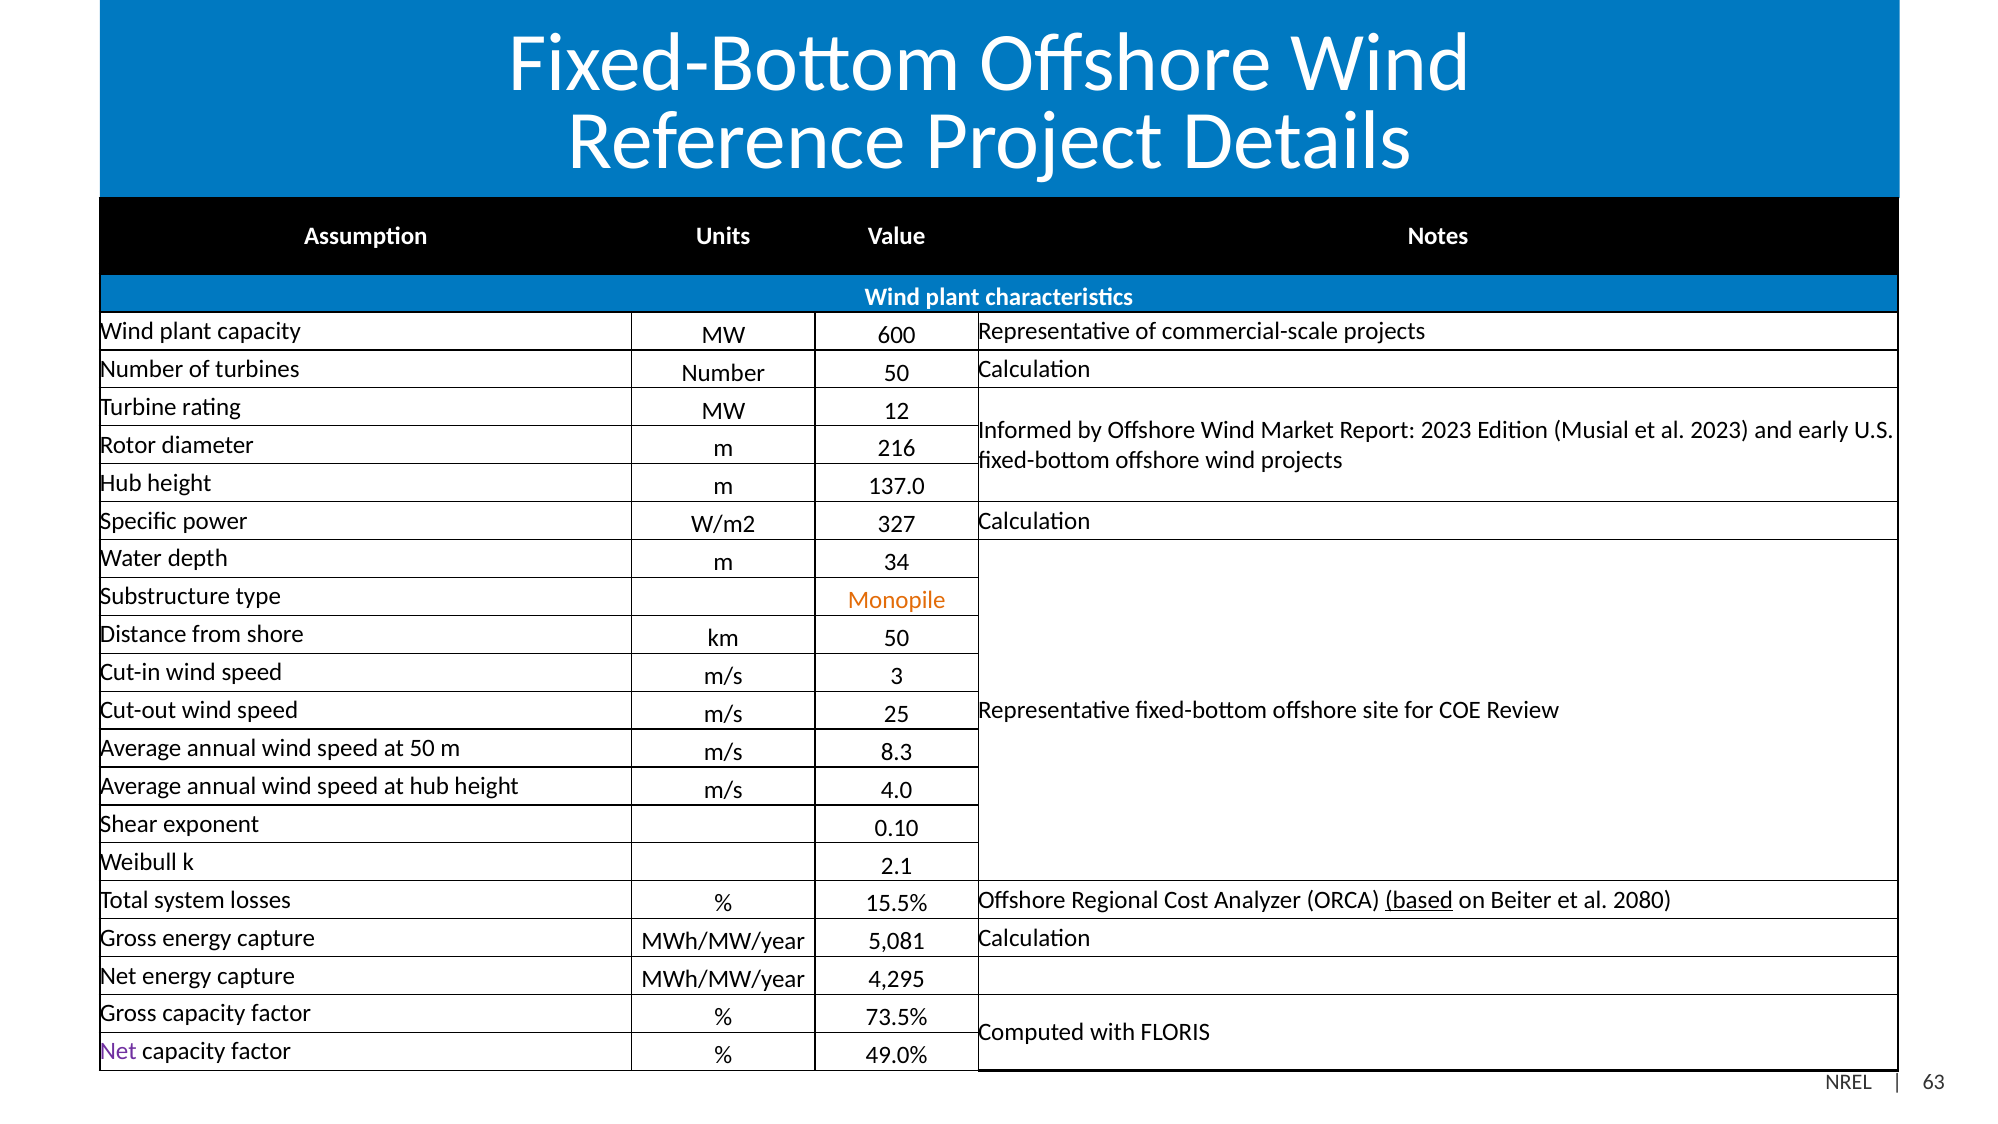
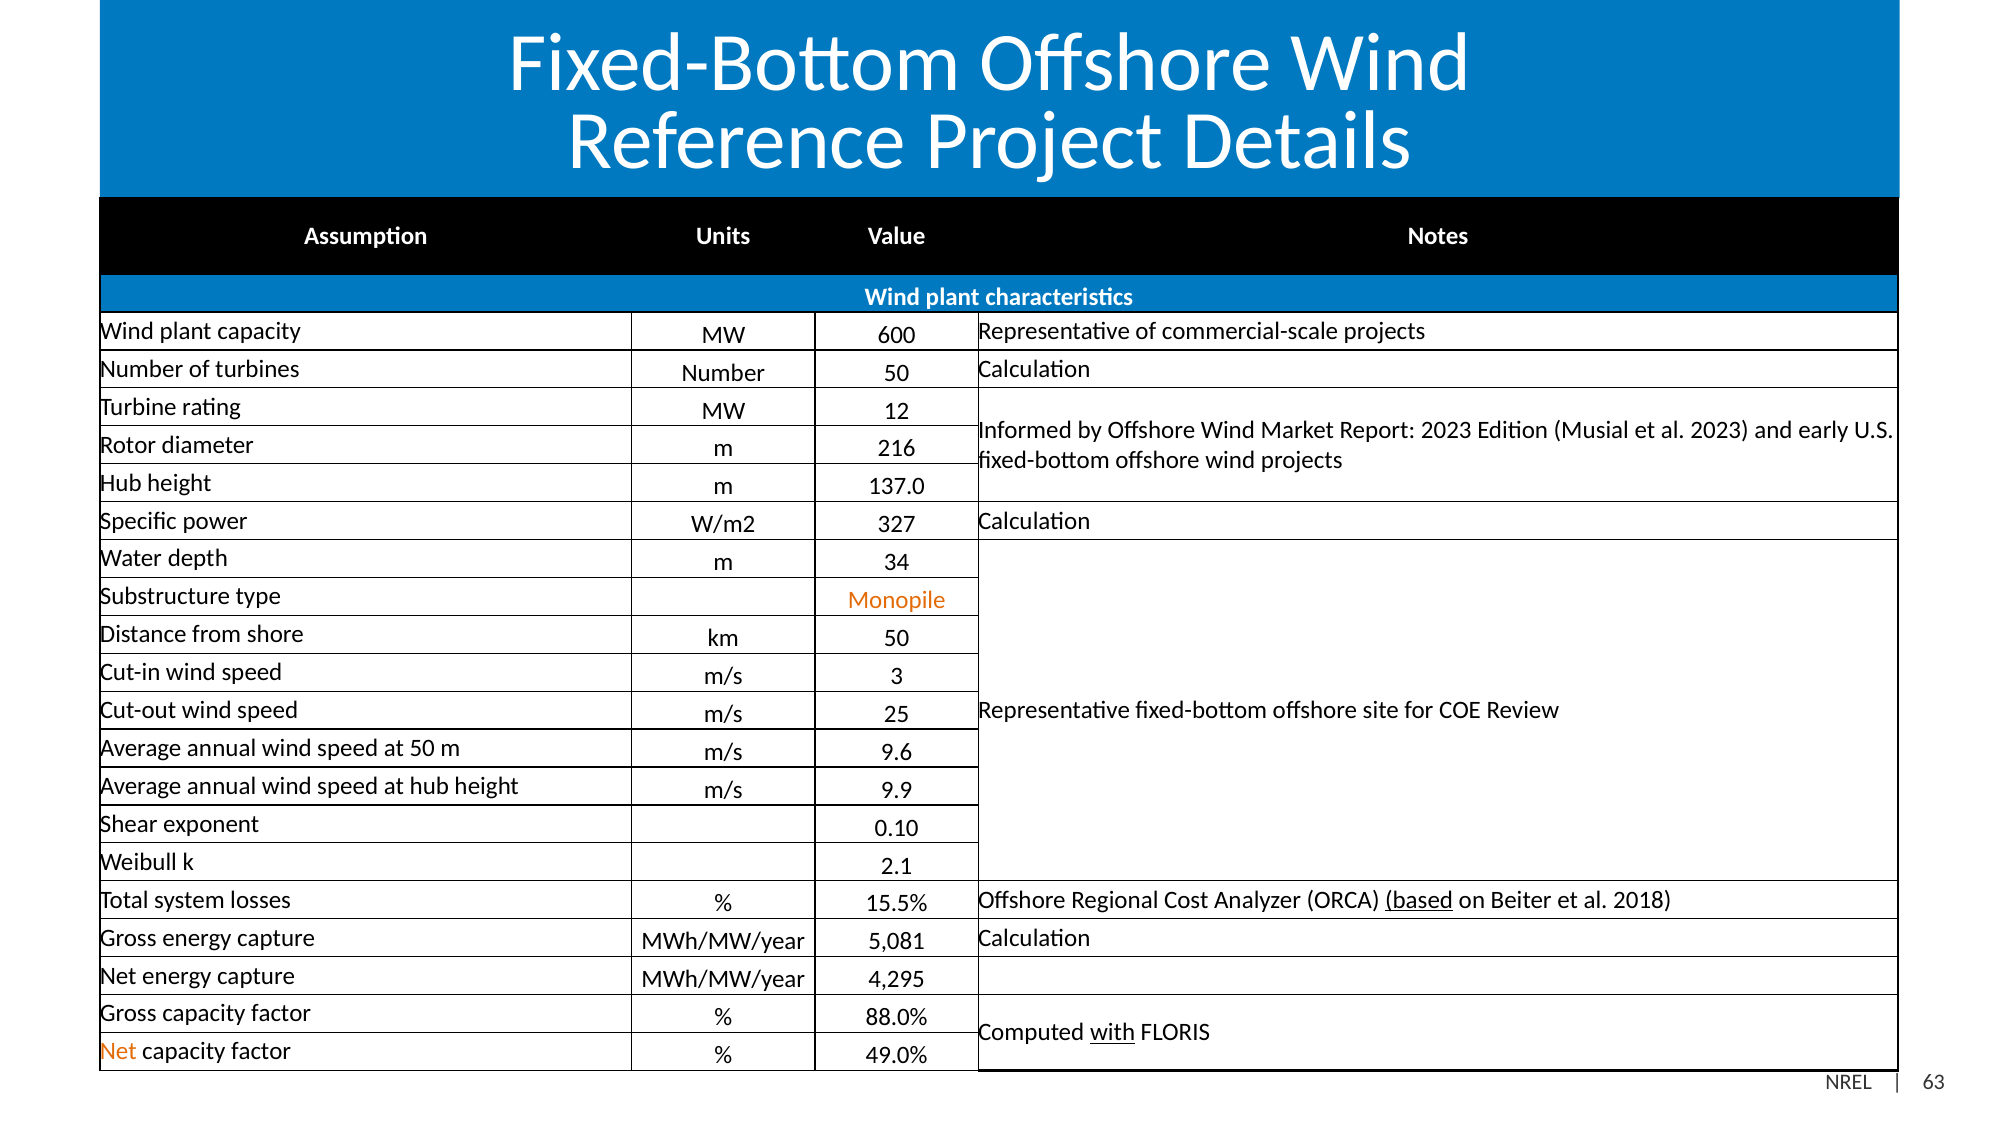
8.3: 8.3 -> 9.6 (897, 752)
4.0: 4.0 -> 9.9 (897, 790)
2080: 2080 -> 2018 (1642, 900)
73.5%: 73.5% -> 88.0% (897, 1017)
with underline: none -> present (1113, 1033)
Net colour: purple -> orange (118, 1052)
